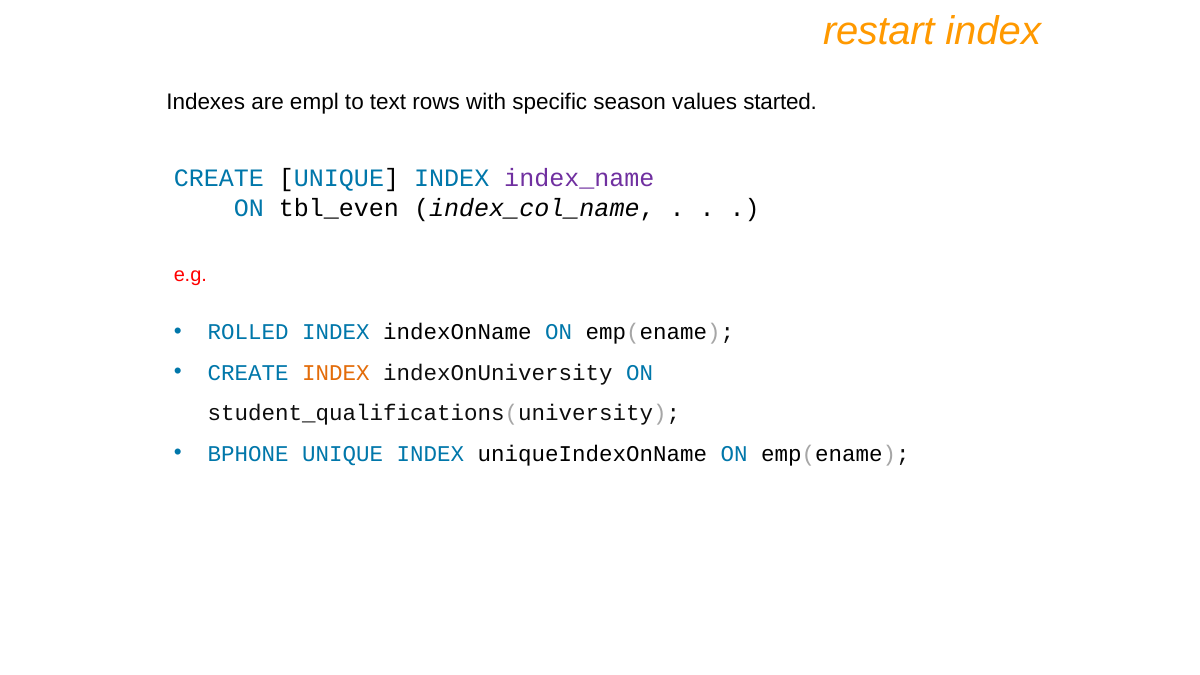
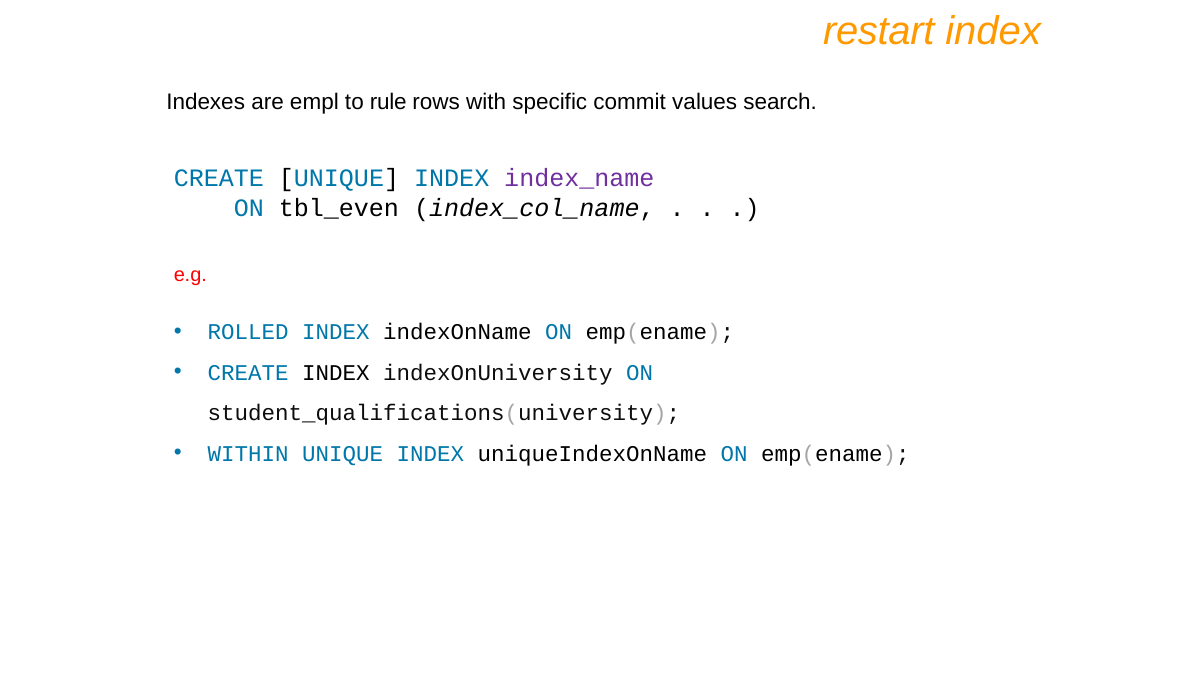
text: text -> rule (388, 102)
season: season -> commit (630, 102)
started: started -> search (780, 102)
INDEX colour: orange -> black (336, 373)
BPHONE: BPHONE -> WITHIN (248, 454)
